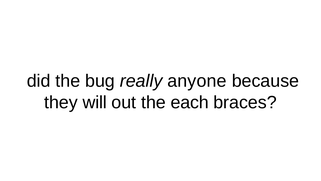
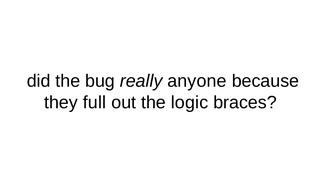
will: will -> full (95, 102)
each: each -> logic (190, 102)
